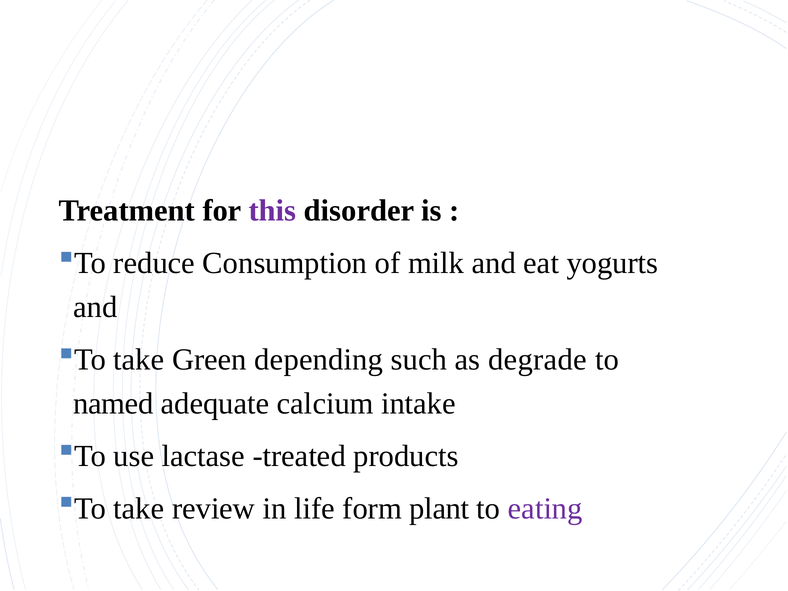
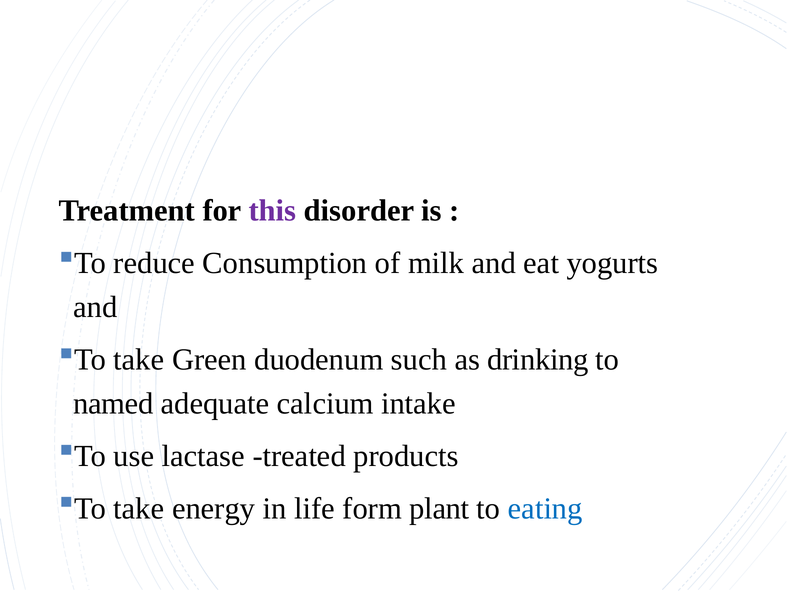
depending: depending -> duodenum (319, 360)
degrade: degrade -> drinking (538, 360)
review: review -> energy (214, 509)
eating colour: purple -> blue (545, 509)
